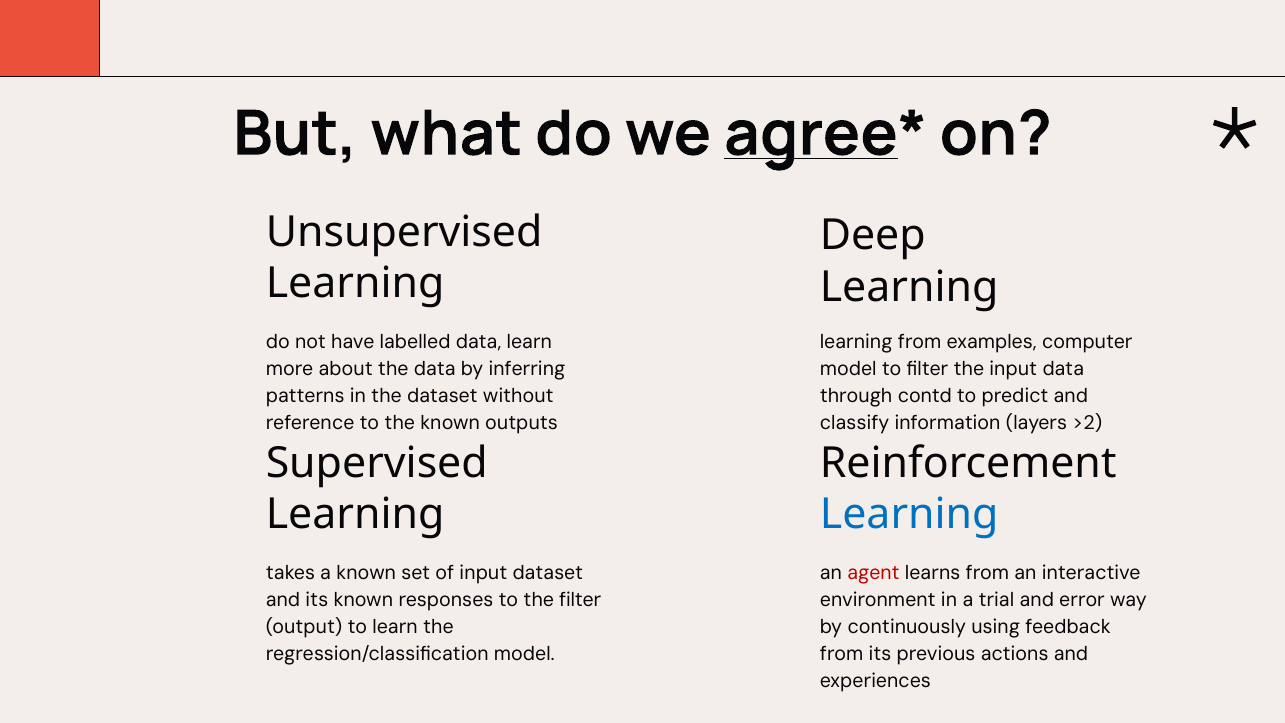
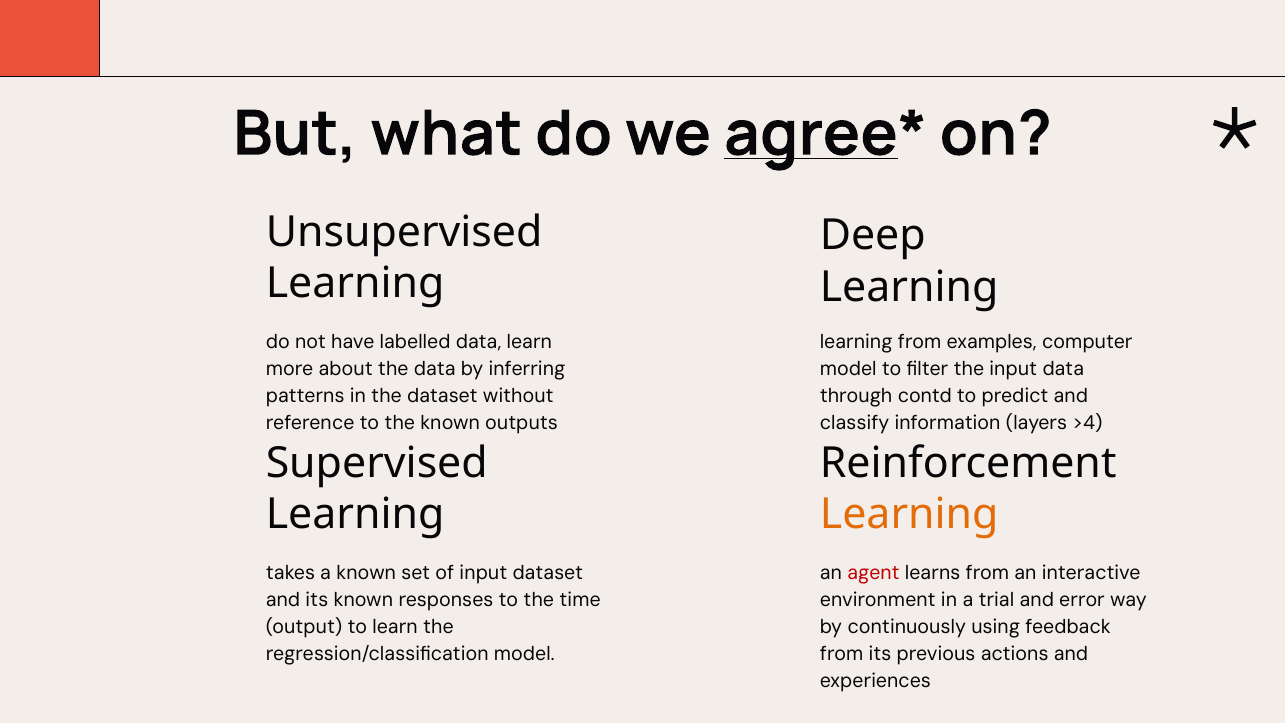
>2: >2 -> >4 (1087, 423)
Learning colour: blue -> orange (909, 514)
the filter: filter -> time (580, 600)
